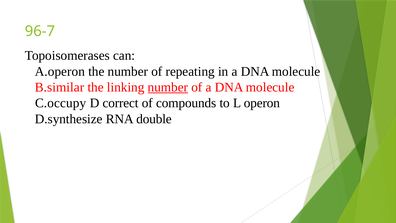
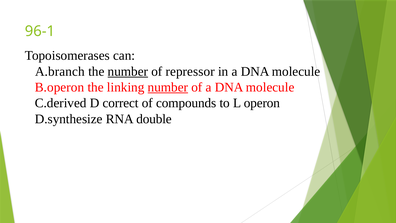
96-7: 96-7 -> 96-1 (40, 31)
A.operon: A.operon -> A.branch (60, 71)
number underline: none -> present (128, 71)
repeating: repeating -> repressor (190, 71)
B.similar: B.similar -> B.operon (59, 87)
C.occupy: C.occupy -> C.derived (61, 103)
